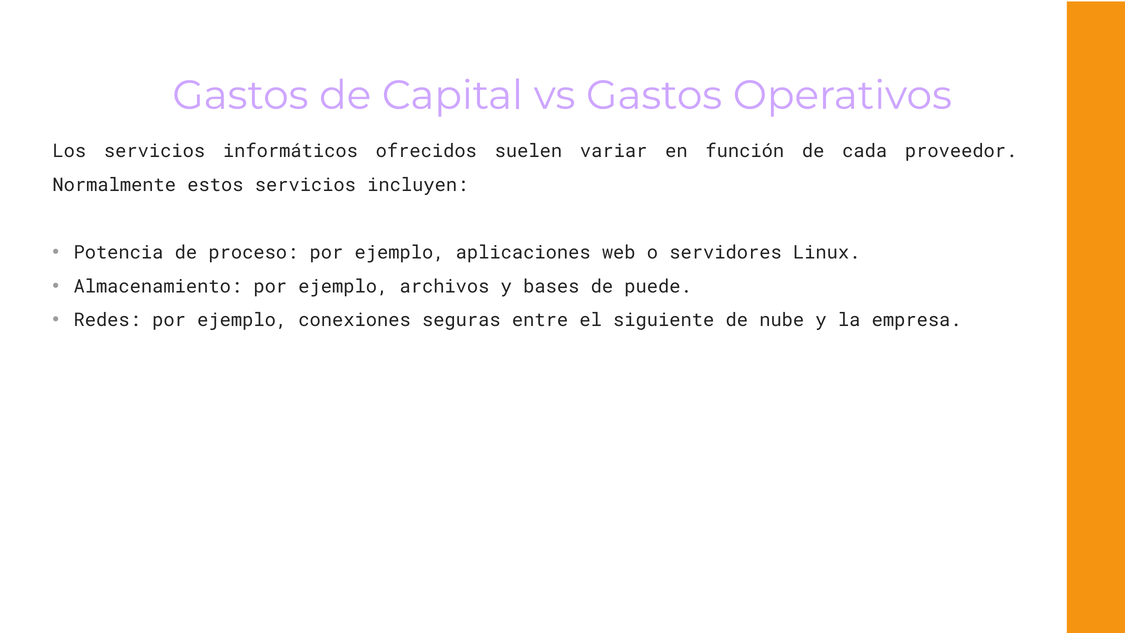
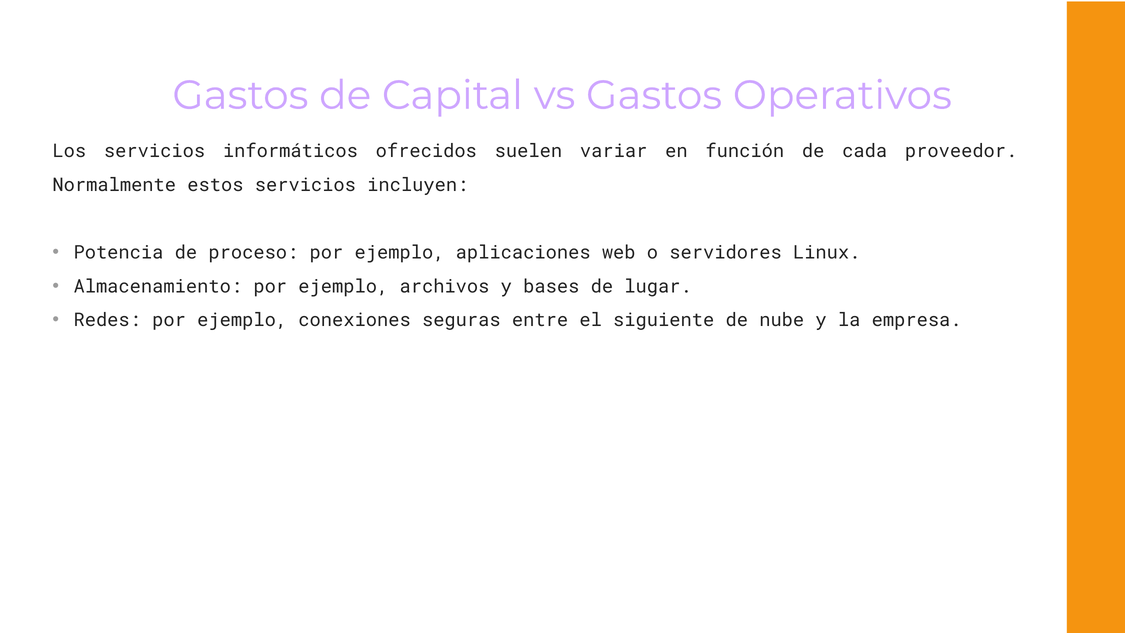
puede: puede -> lugar (658, 286)
